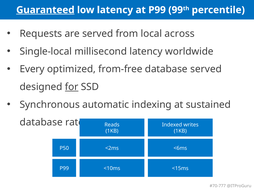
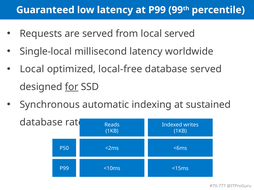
Guaranteed underline: present -> none (45, 10)
local across: across -> served (180, 34)
Every: Every -> Local (32, 69)
from-free: from-free -> local-free (120, 69)
